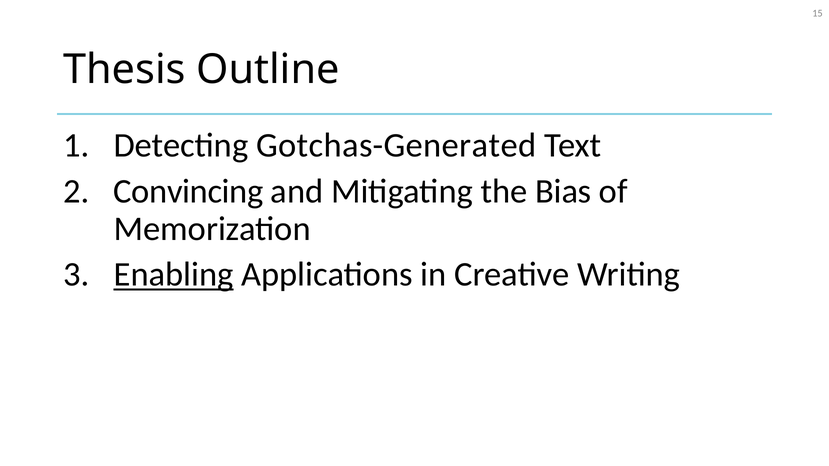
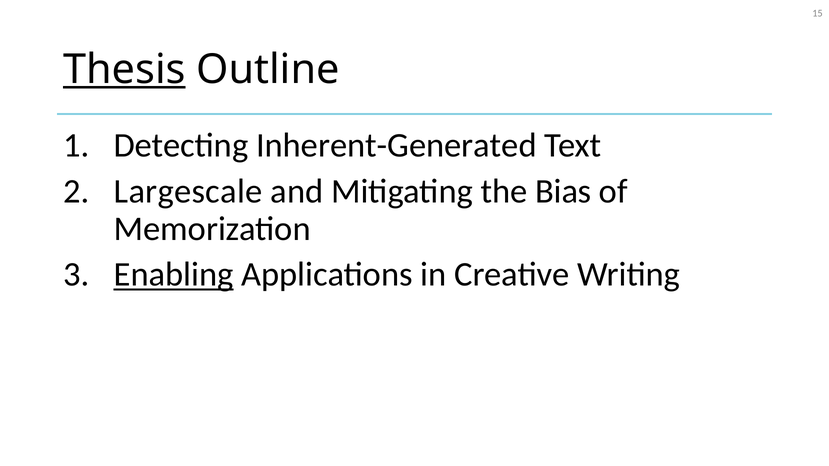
Thesis underline: none -> present (124, 70)
Gotchas-Generated: Gotchas-Generated -> Inherent-Generated (396, 146)
Convincing: Convincing -> Largescale (188, 192)
